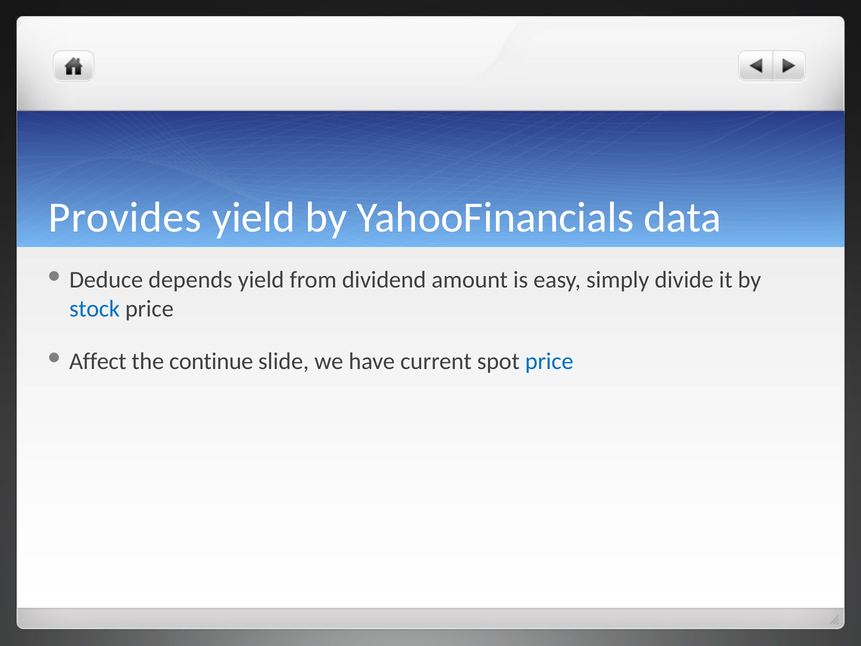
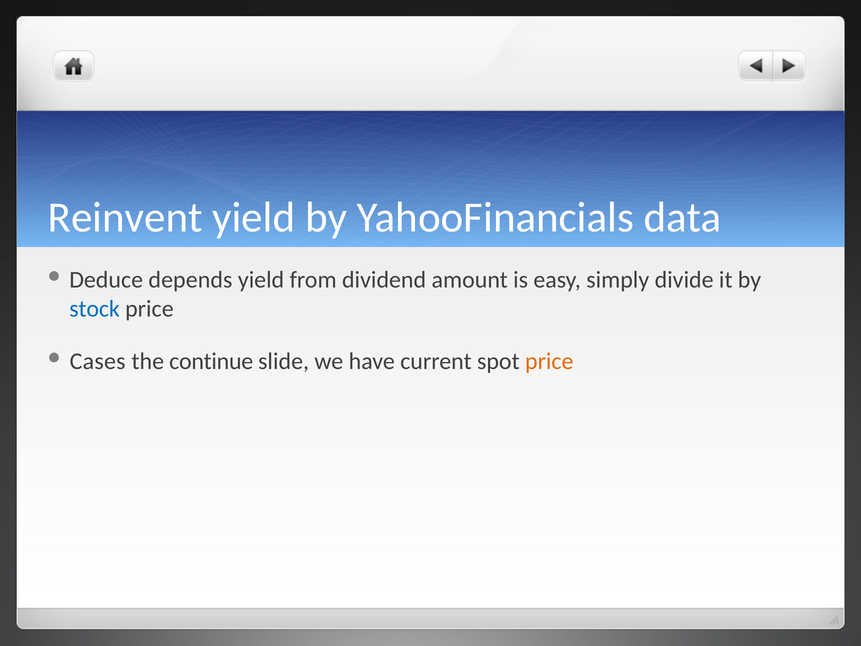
Provides: Provides -> Reinvent (125, 218)
Affect: Affect -> Cases (98, 361)
price colour: blue -> orange (549, 361)
